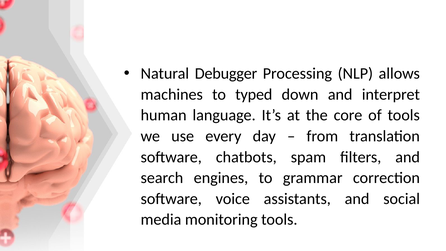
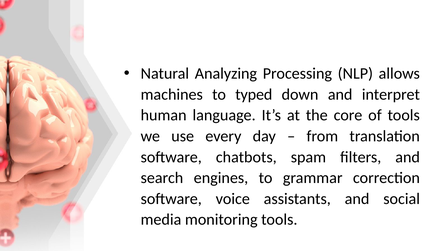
Debugger: Debugger -> Analyzing (226, 74)
